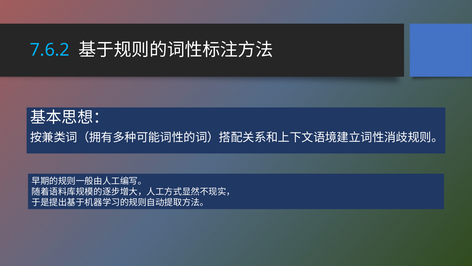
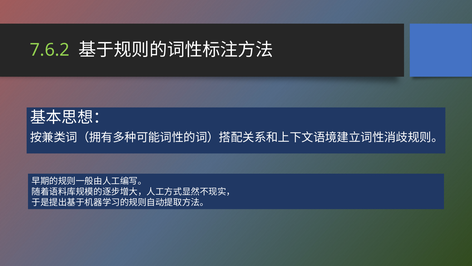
7.6.2 colour: light blue -> light green (50, 50)
